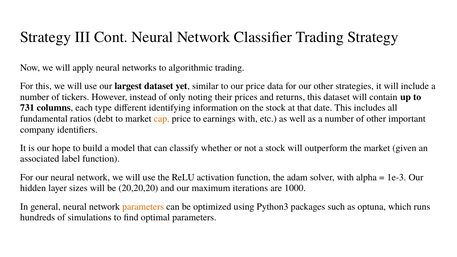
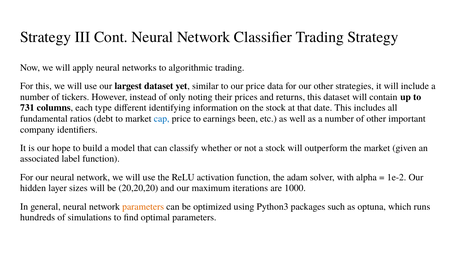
cap colour: orange -> blue (162, 119)
earnings with: with -> been (248, 119)
1e-3: 1e-3 -> 1e-2 (397, 177)
